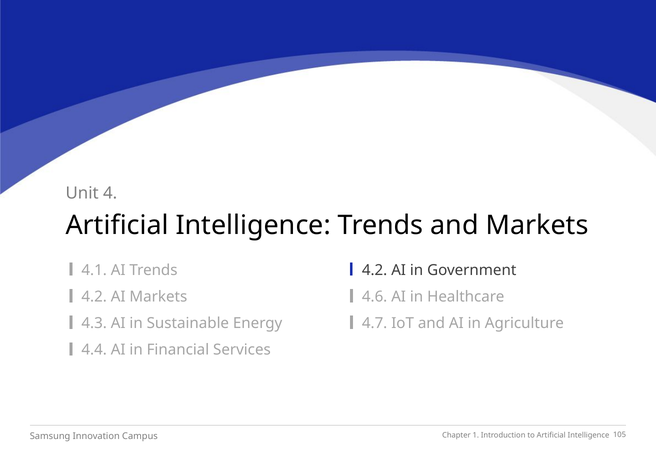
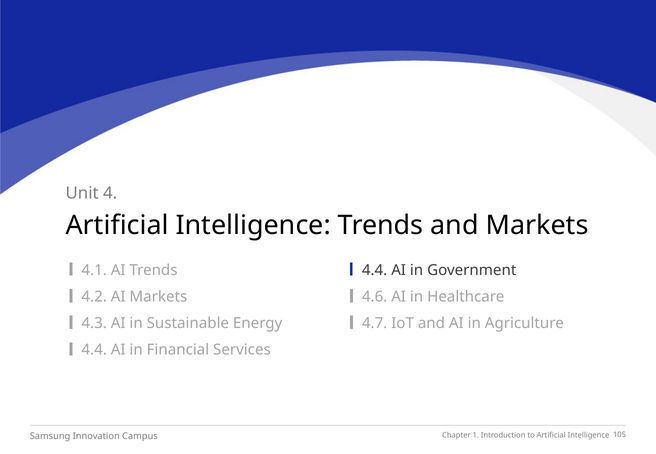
4.2: 4.2 -> 4.4 (375, 270)
